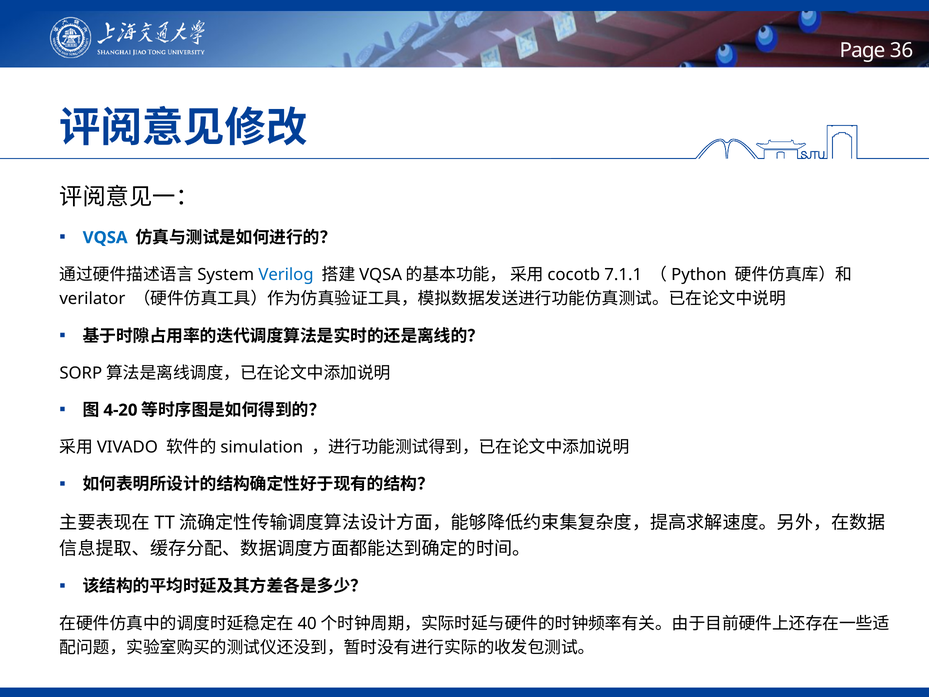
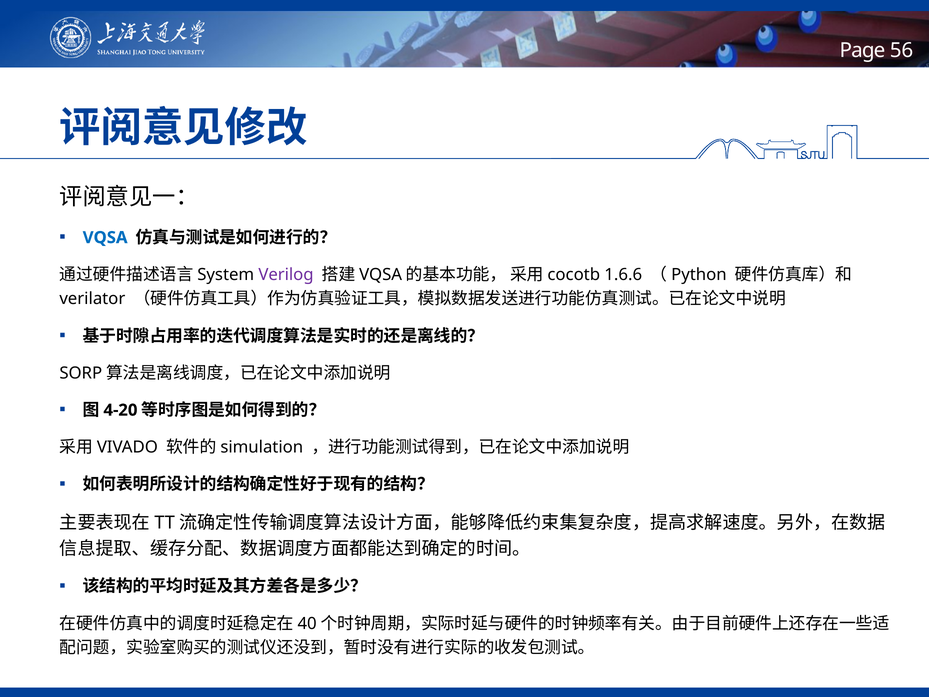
36: 36 -> 56 (902, 50)
Verilog colour: blue -> purple (286, 275)
7.1.1: 7.1.1 -> 1.6.6 (623, 275)
